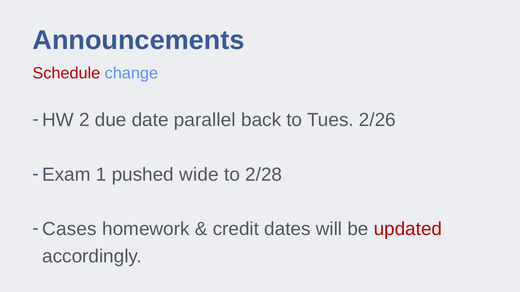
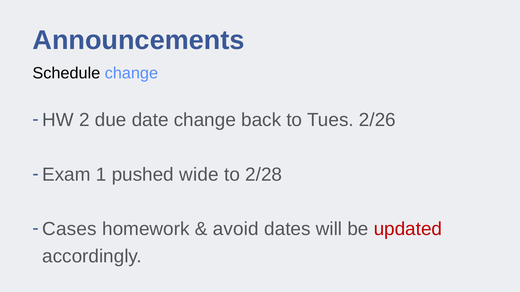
Schedule colour: red -> black (66, 73)
date parallel: parallel -> change (205, 120)
credit: credit -> avoid (236, 229)
